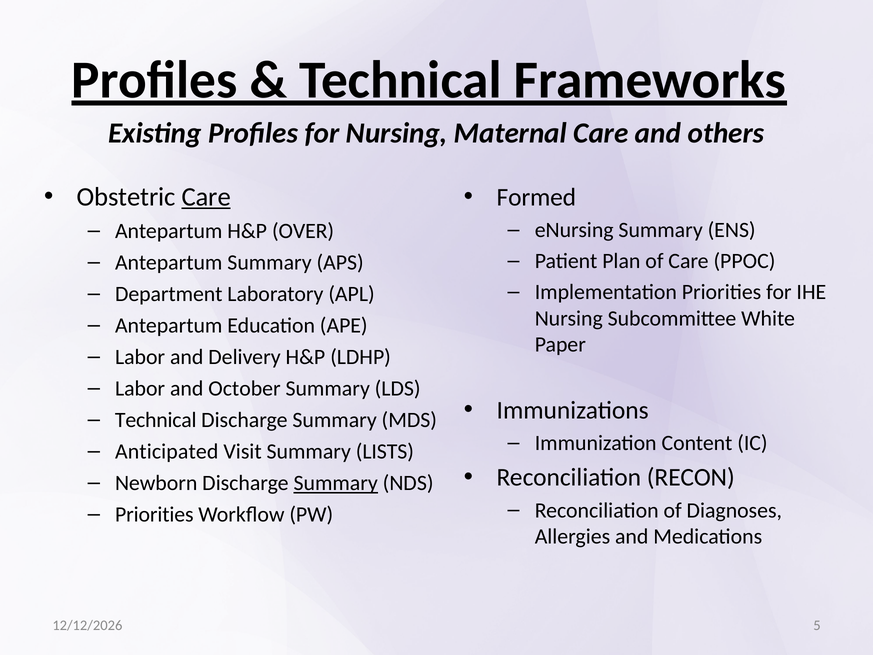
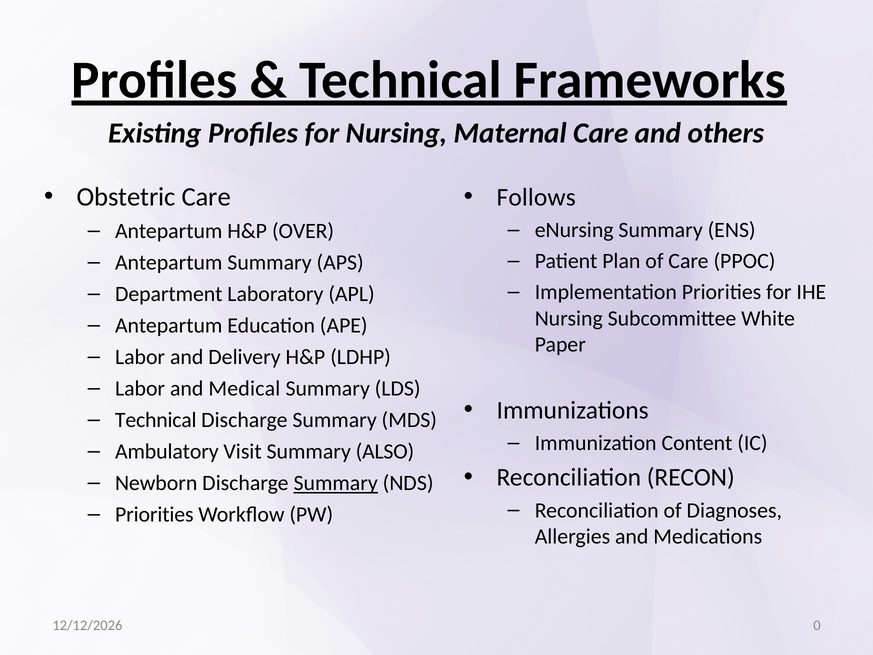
Care underline: present -> none (206, 197)
Formed: Formed -> Follows (536, 197)
October: October -> Medical (244, 389)
Anticipated: Anticipated -> Ambulatory (167, 452)
LISTS: LISTS -> ALSO (385, 452)
5: 5 -> 0 (817, 625)
